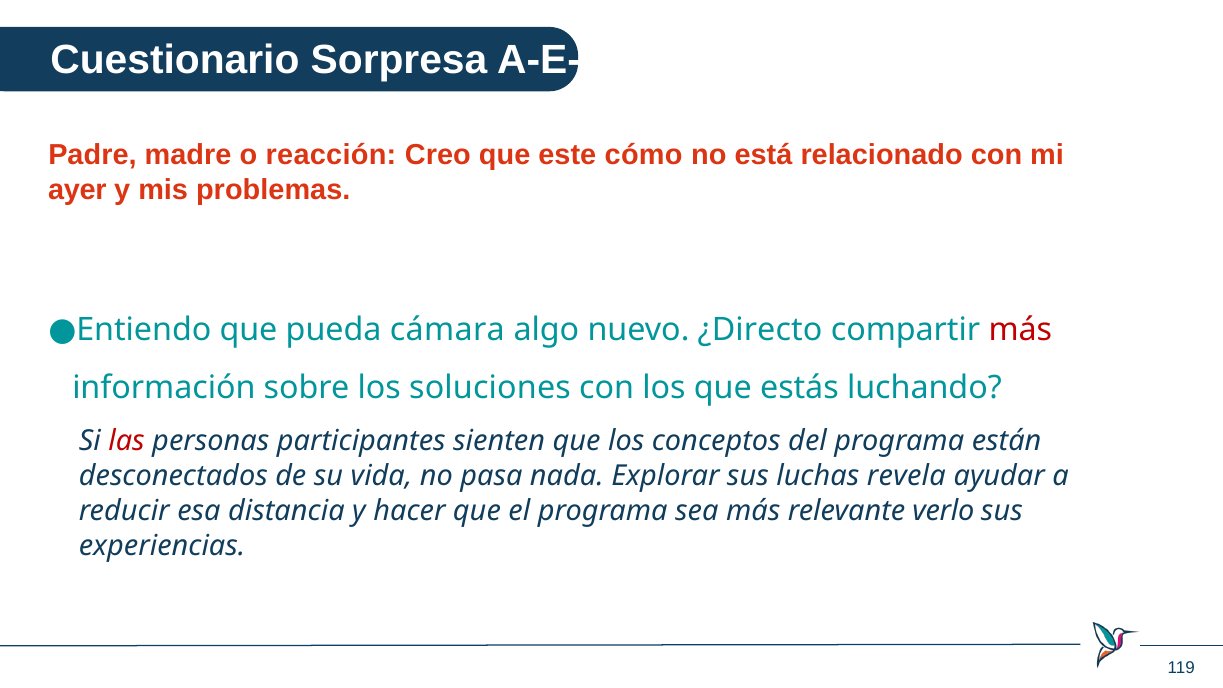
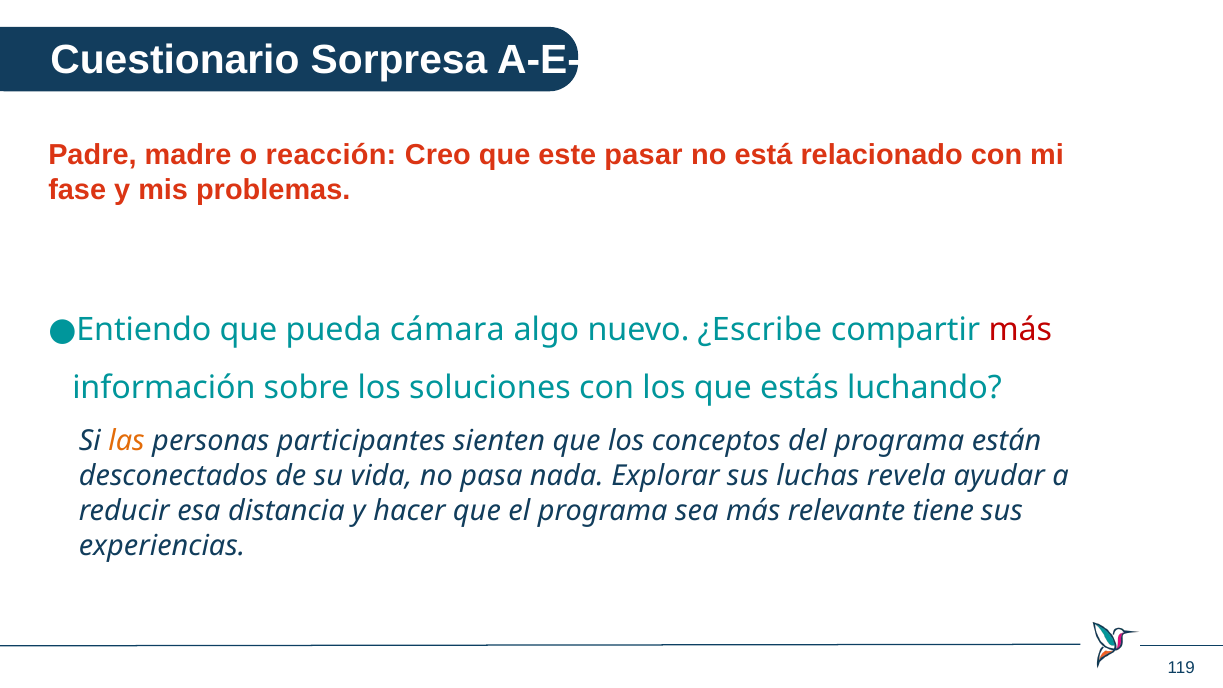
cómo: cómo -> pasar (644, 155)
ayer: ayer -> fase (77, 190)
¿Directo: ¿Directo -> ¿Escribe (760, 330)
las colour: red -> orange (127, 441)
verlo: verlo -> tiene (943, 511)
